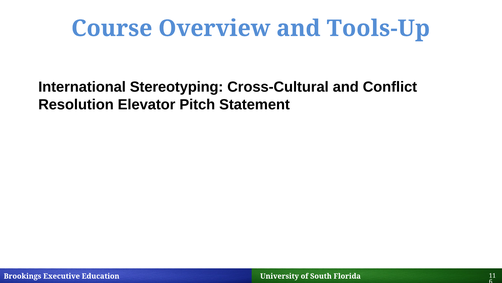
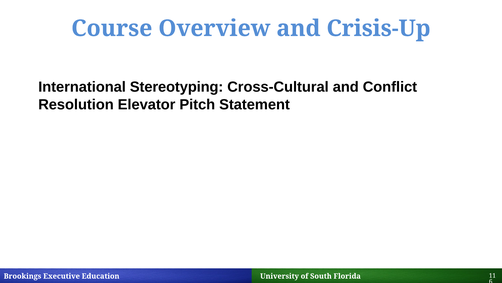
Tools-Up: Tools-Up -> Crisis-Up (379, 28)
